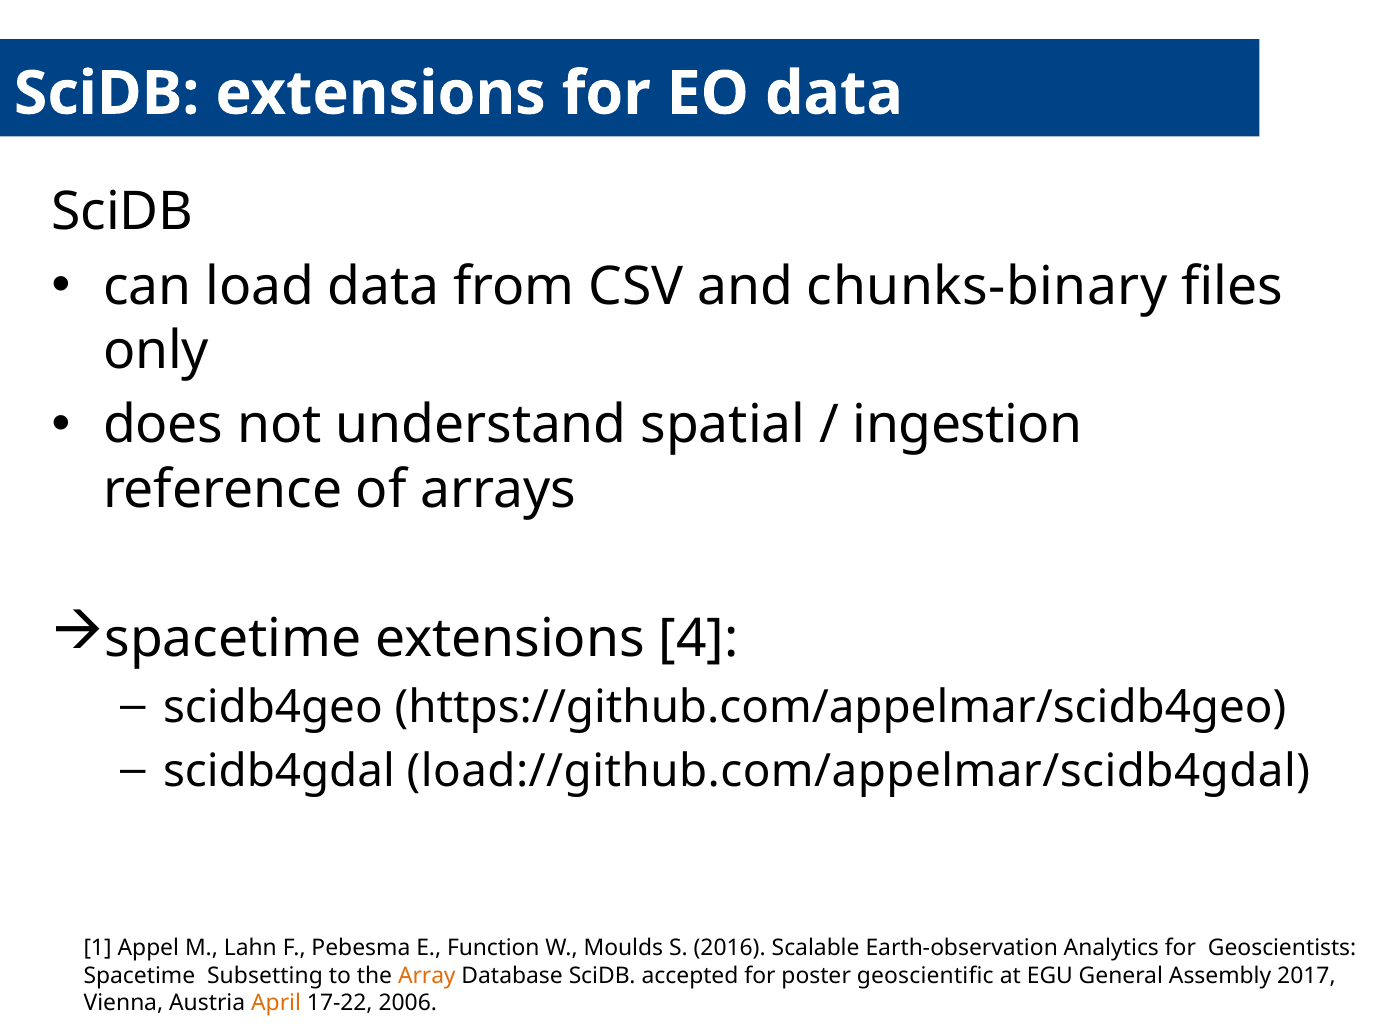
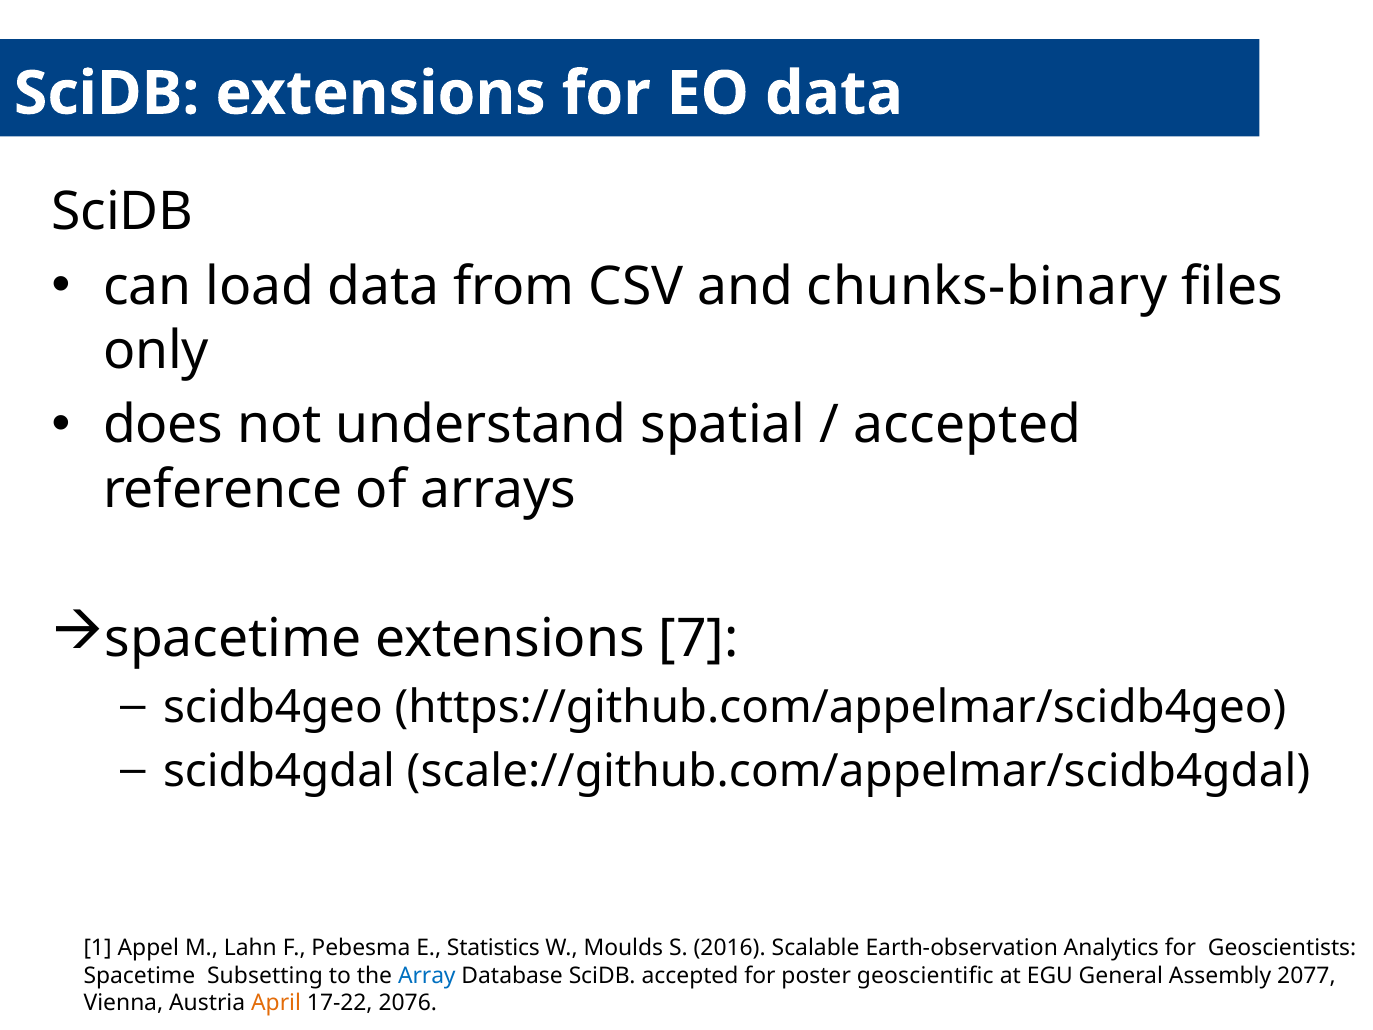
ingestion: ingestion -> accepted (967, 425)
4: 4 -> 7 (699, 639)
load://github.com/appelmar/scidb4gdal: load://github.com/appelmar/scidb4gdal -> scale://github.com/appelmar/scidb4gdal (859, 771)
Function: Function -> Statistics (493, 948)
Array colour: orange -> blue (427, 975)
2017: 2017 -> 2077 (1306, 975)
2006: 2006 -> 2076 (408, 1003)
